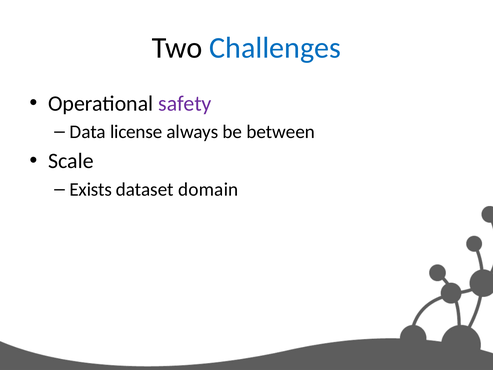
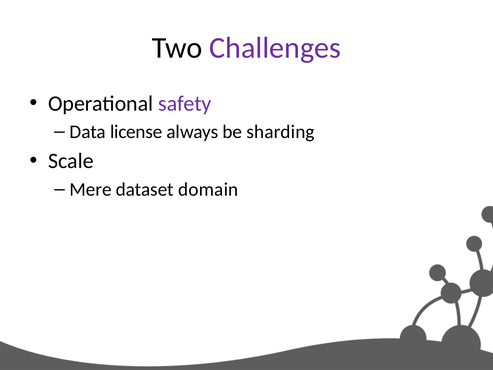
Challenges colour: blue -> purple (275, 48)
between: between -> sharding (281, 132)
Exists: Exists -> Mere (91, 189)
